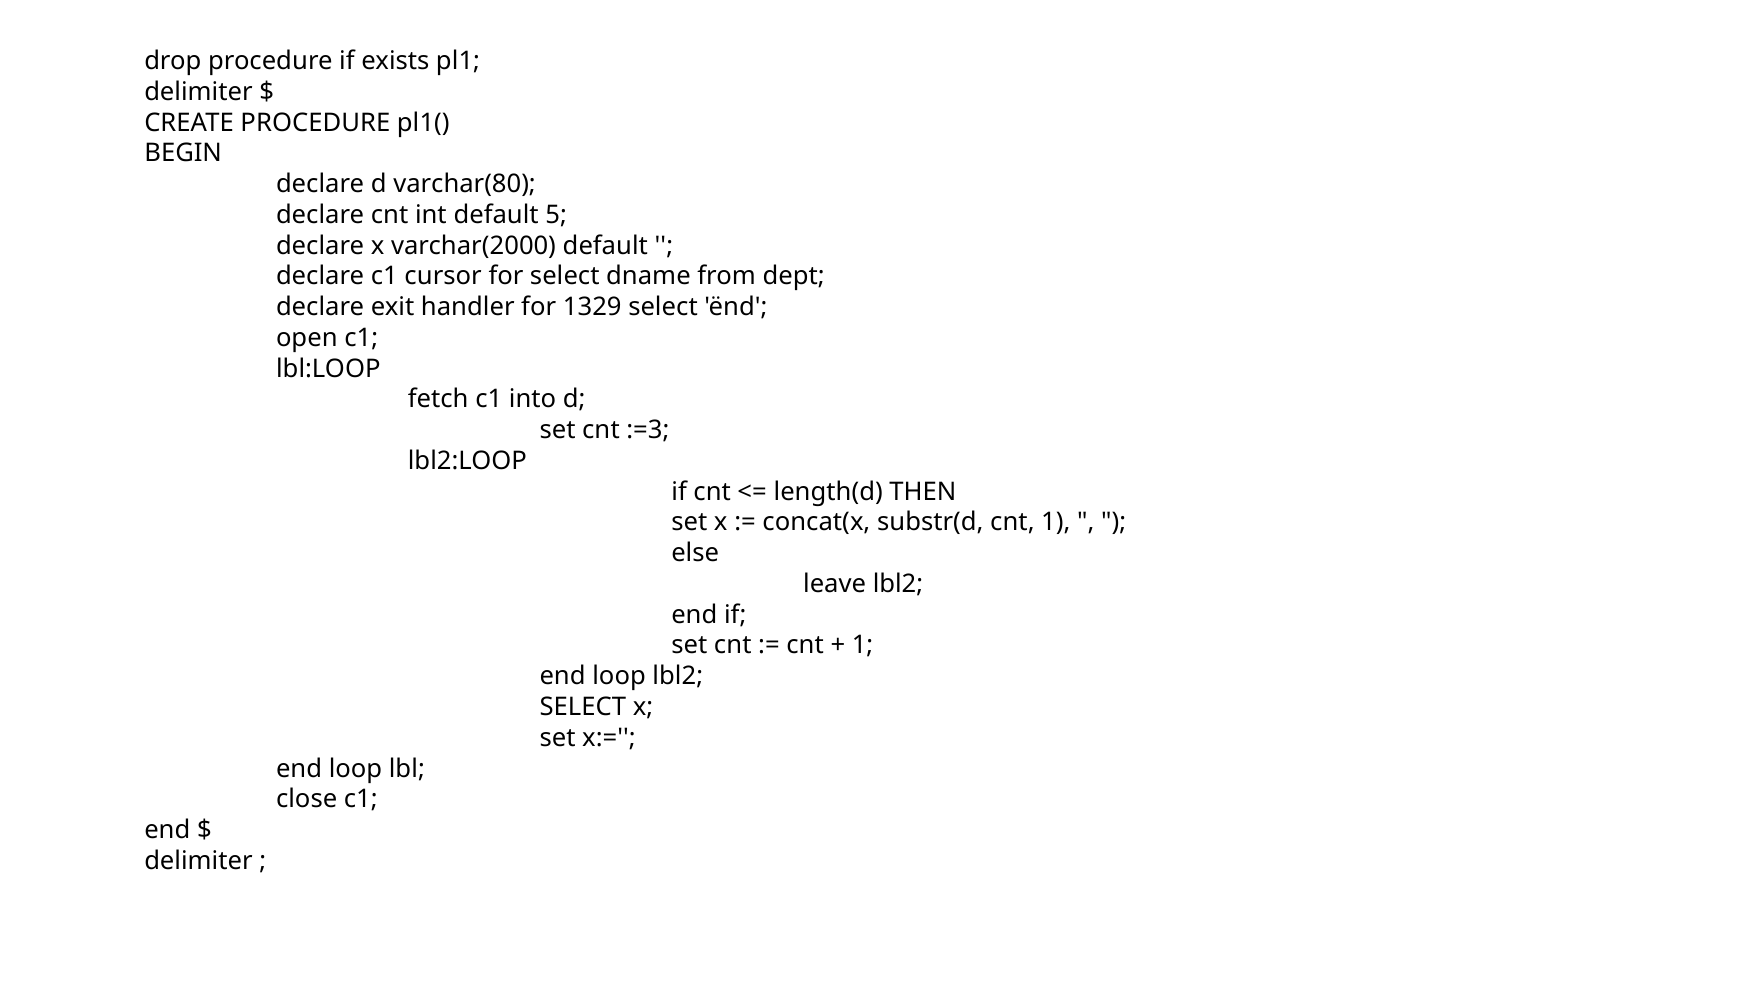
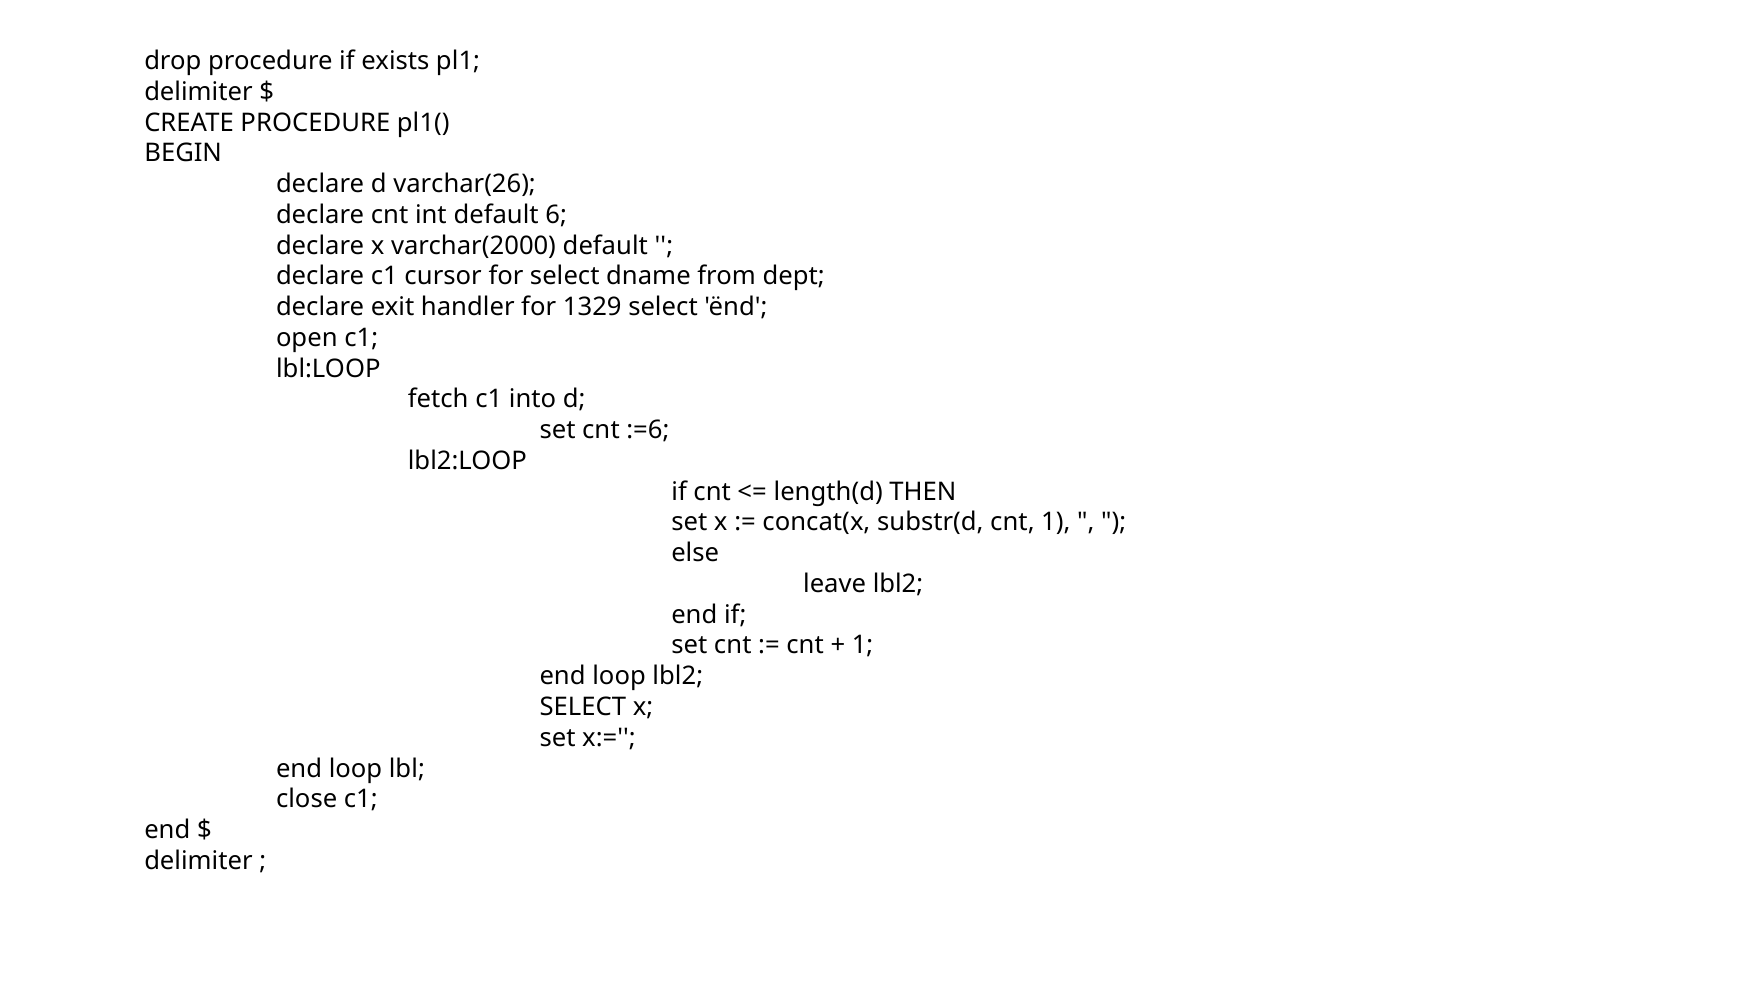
varchar(80: varchar(80 -> varchar(26 (465, 184)
5: 5 -> 6 (556, 215)
:=3: :=3 -> :=6 (648, 430)
